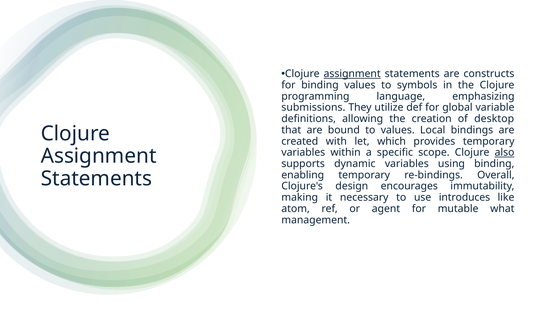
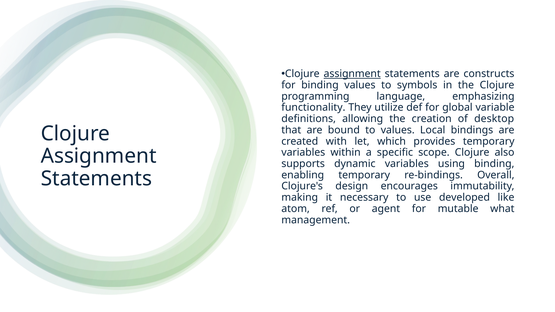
submissions: submissions -> functionality (313, 108)
also underline: present -> none (504, 153)
introduces: introduces -> developed (464, 198)
